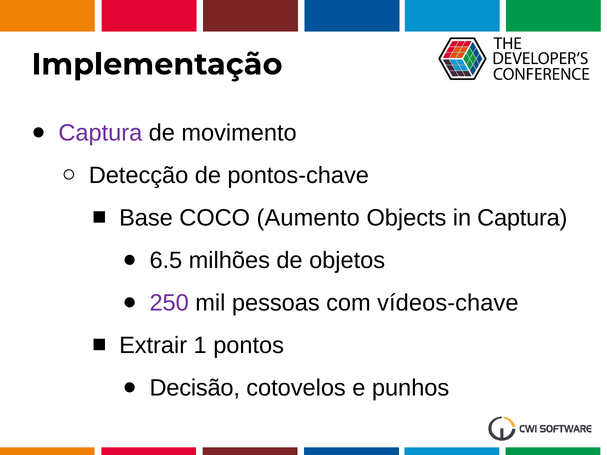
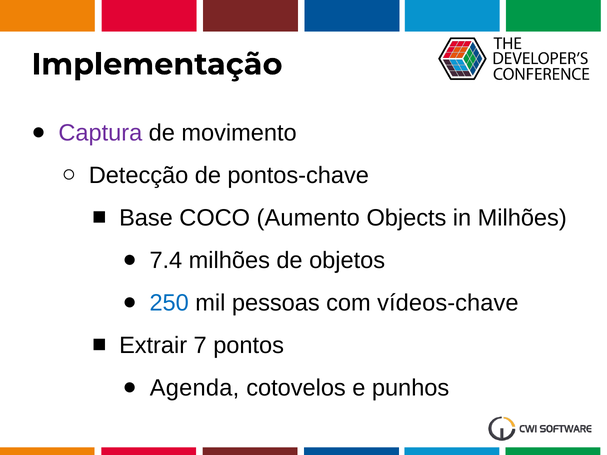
in Captura: Captura -> Milhões (522, 218)
6.5: 6.5 -> 7.4 (166, 261)
250 colour: purple -> blue (169, 303)
1: 1 -> 7 (200, 346)
Decisão: Decisão -> Agenda (195, 388)
